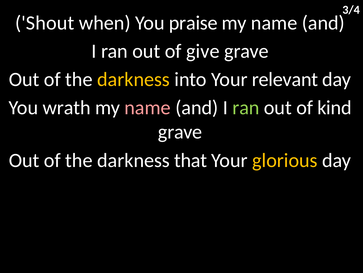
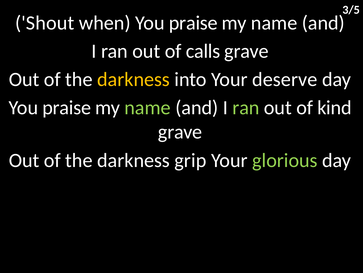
3/4: 3/4 -> 3/5 (351, 10)
give: give -> calls (203, 51)
relevant: relevant -> deserve (285, 79)
wrath: wrath -> praise (67, 107)
name colour: pink -> light green (148, 107)
that: that -> grip (190, 160)
glorious colour: yellow -> light green (285, 160)
